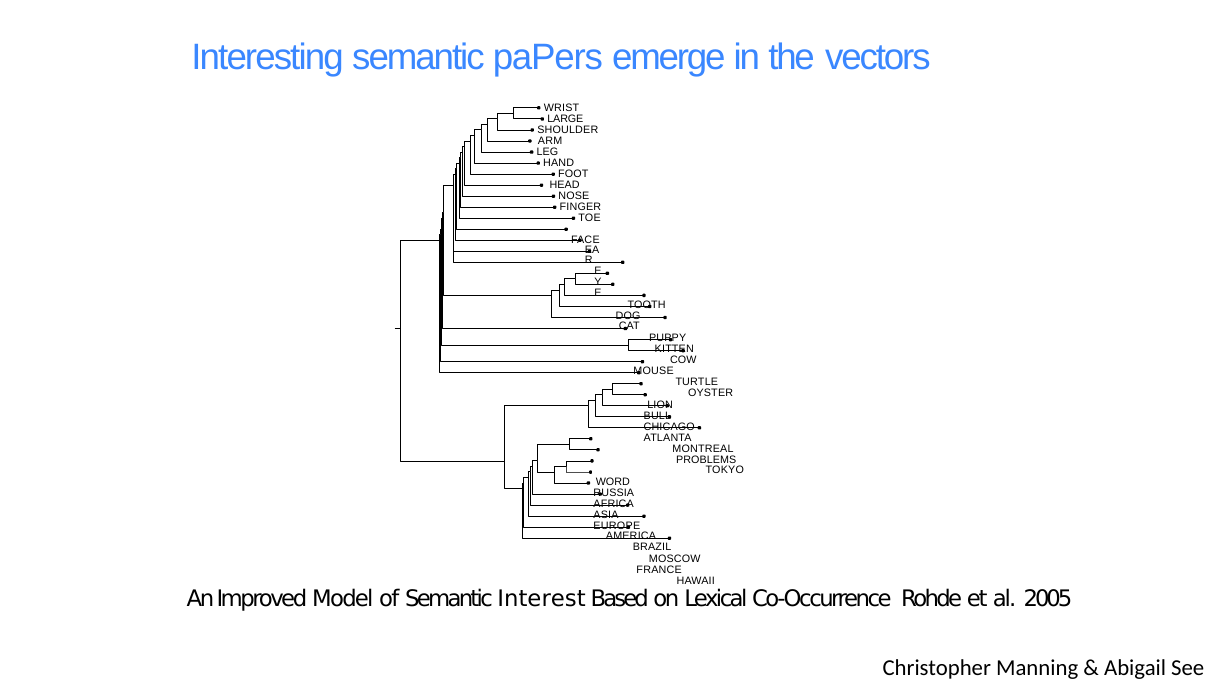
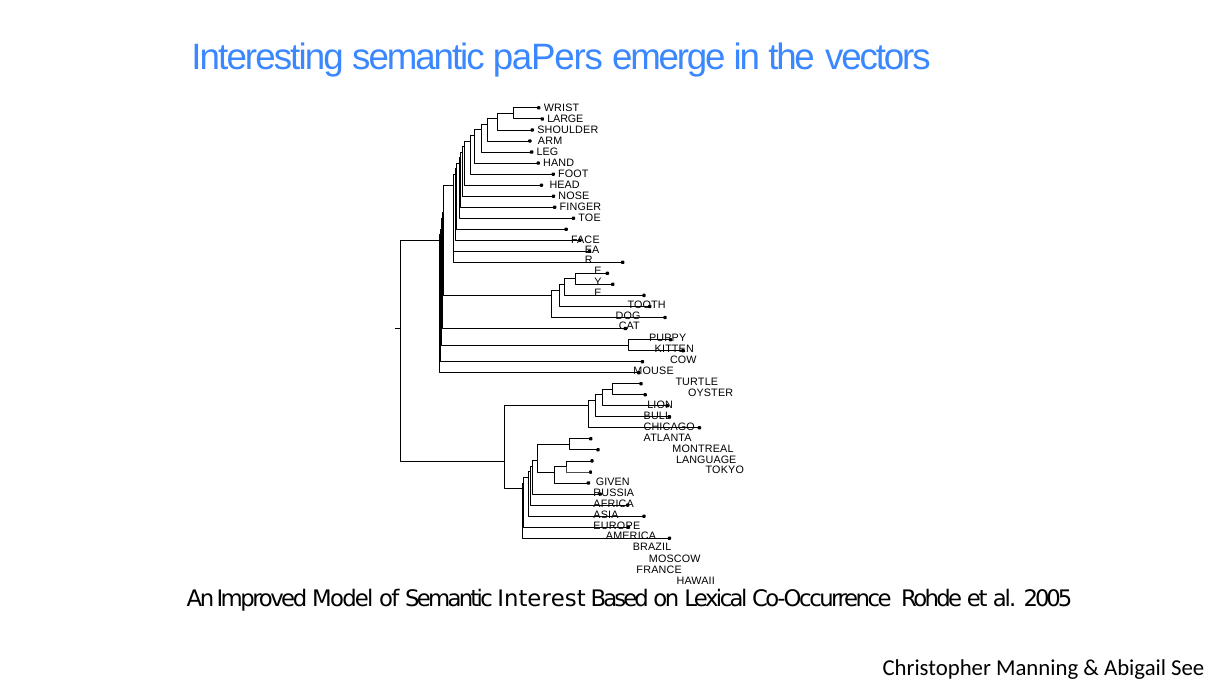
PROBLEMS: PROBLEMS -> LANGUAGE (706, 460)
WORD: WORD -> GIVEN (613, 482)
